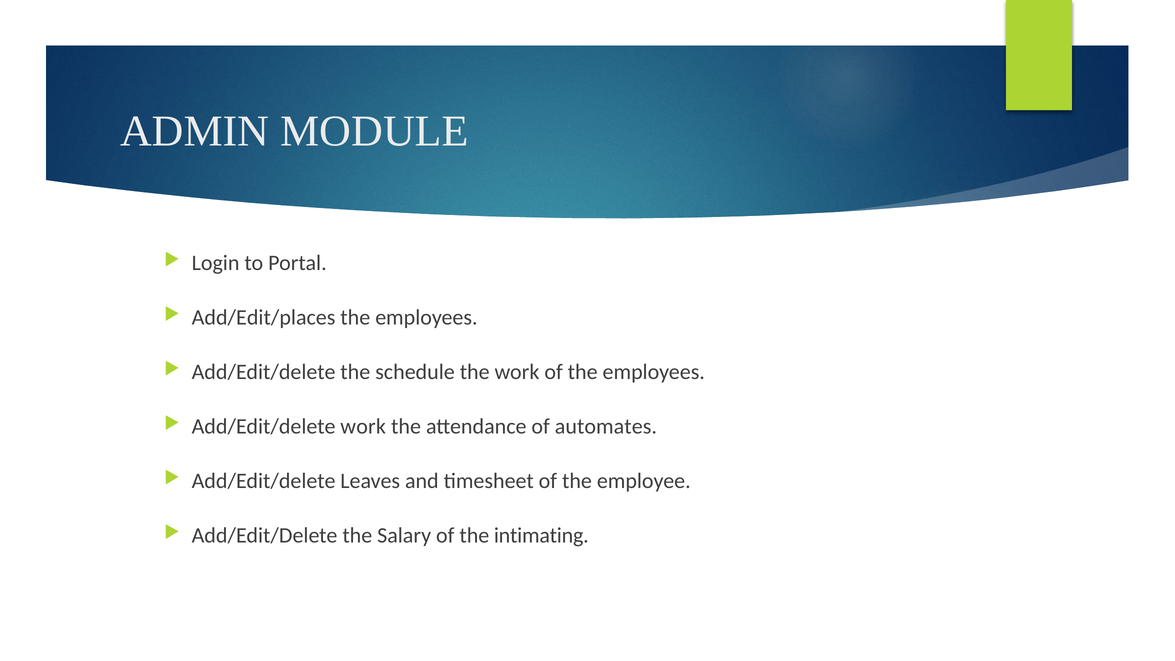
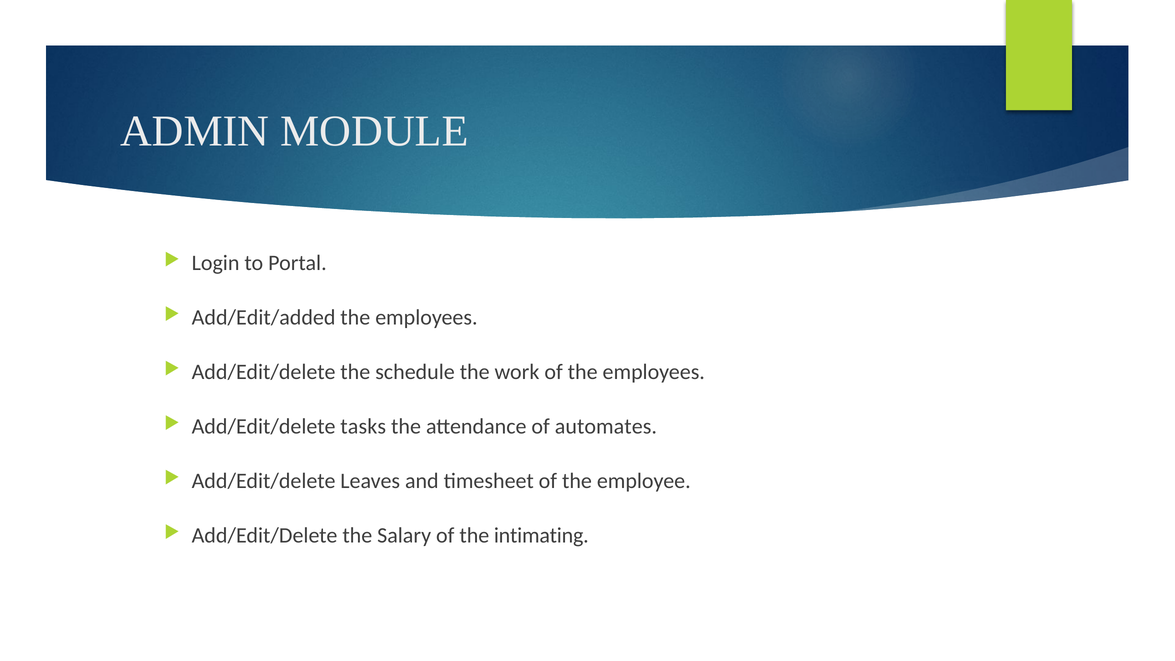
Add/Edit/places: Add/Edit/places -> Add/Edit/added (264, 317)
Add/Edit/delete work: work -> tasks (363, 427)
